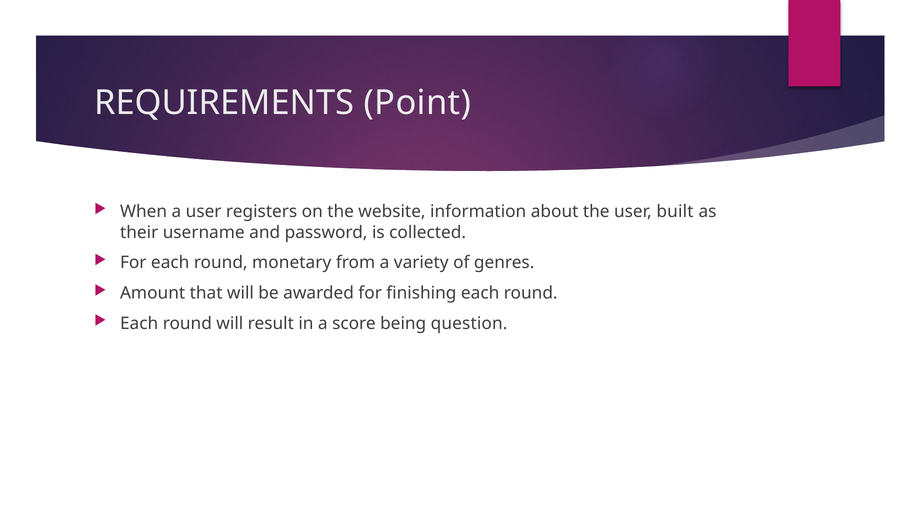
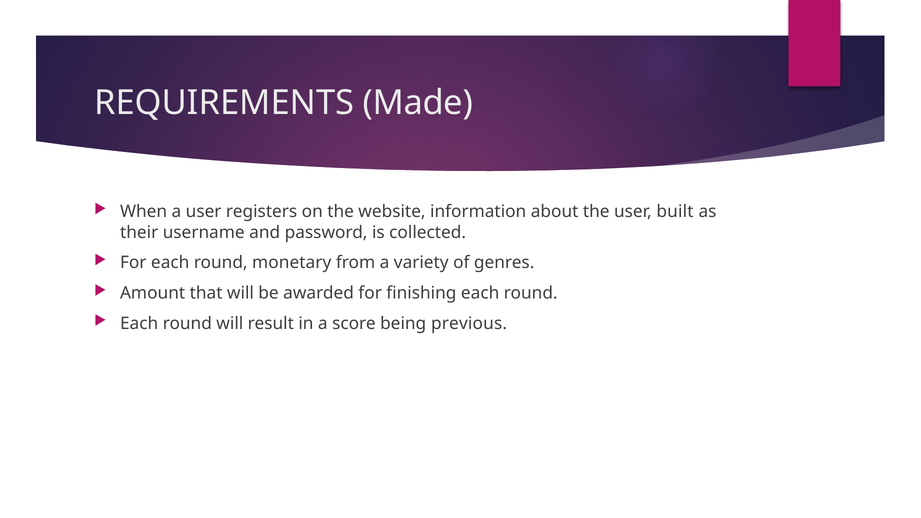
Point: Point -> Made (418, 103)
question: question -> previous (469, 323)
